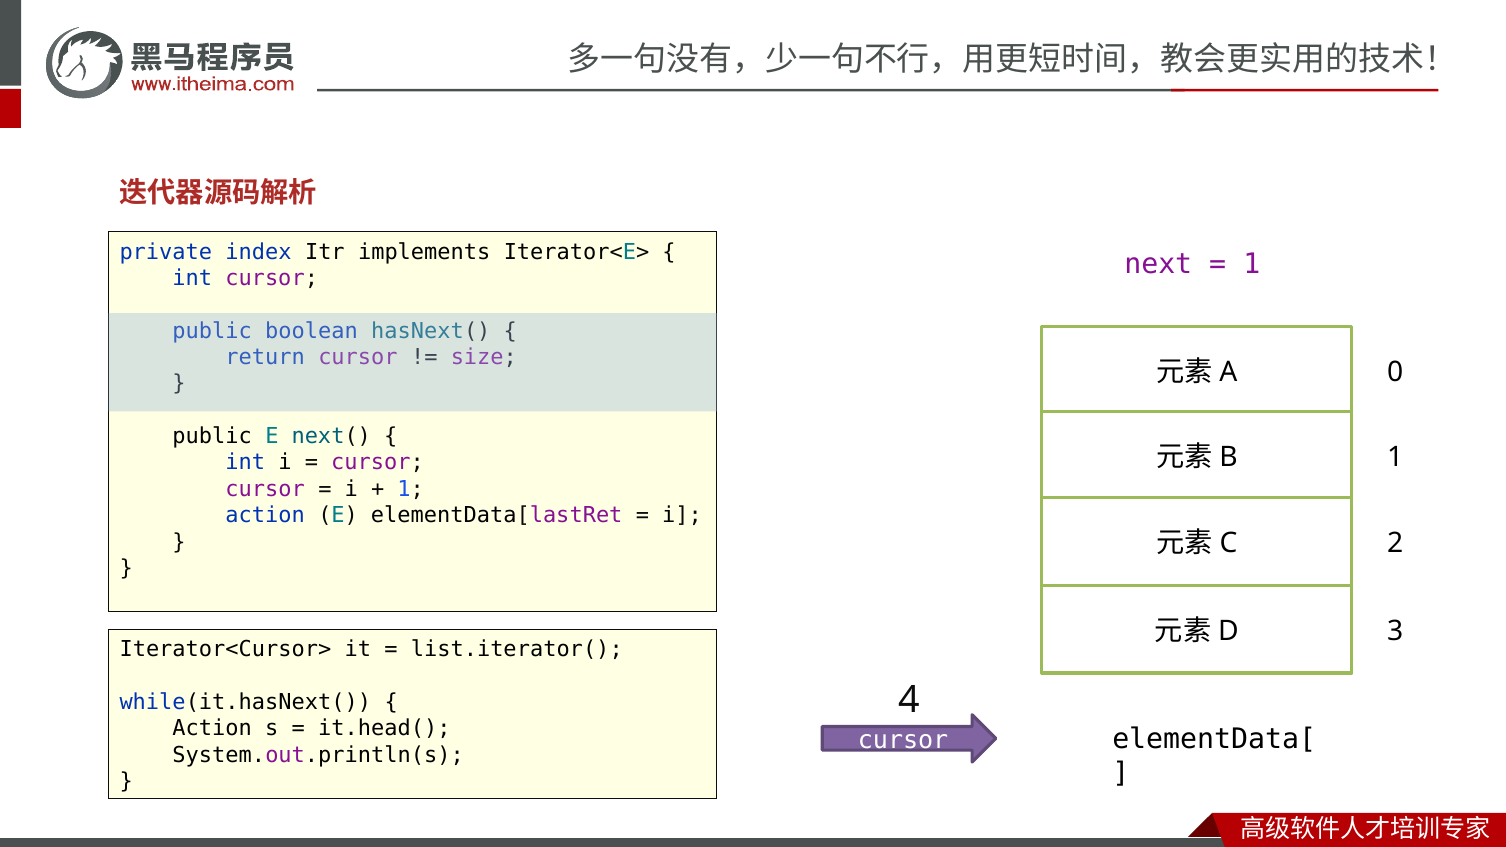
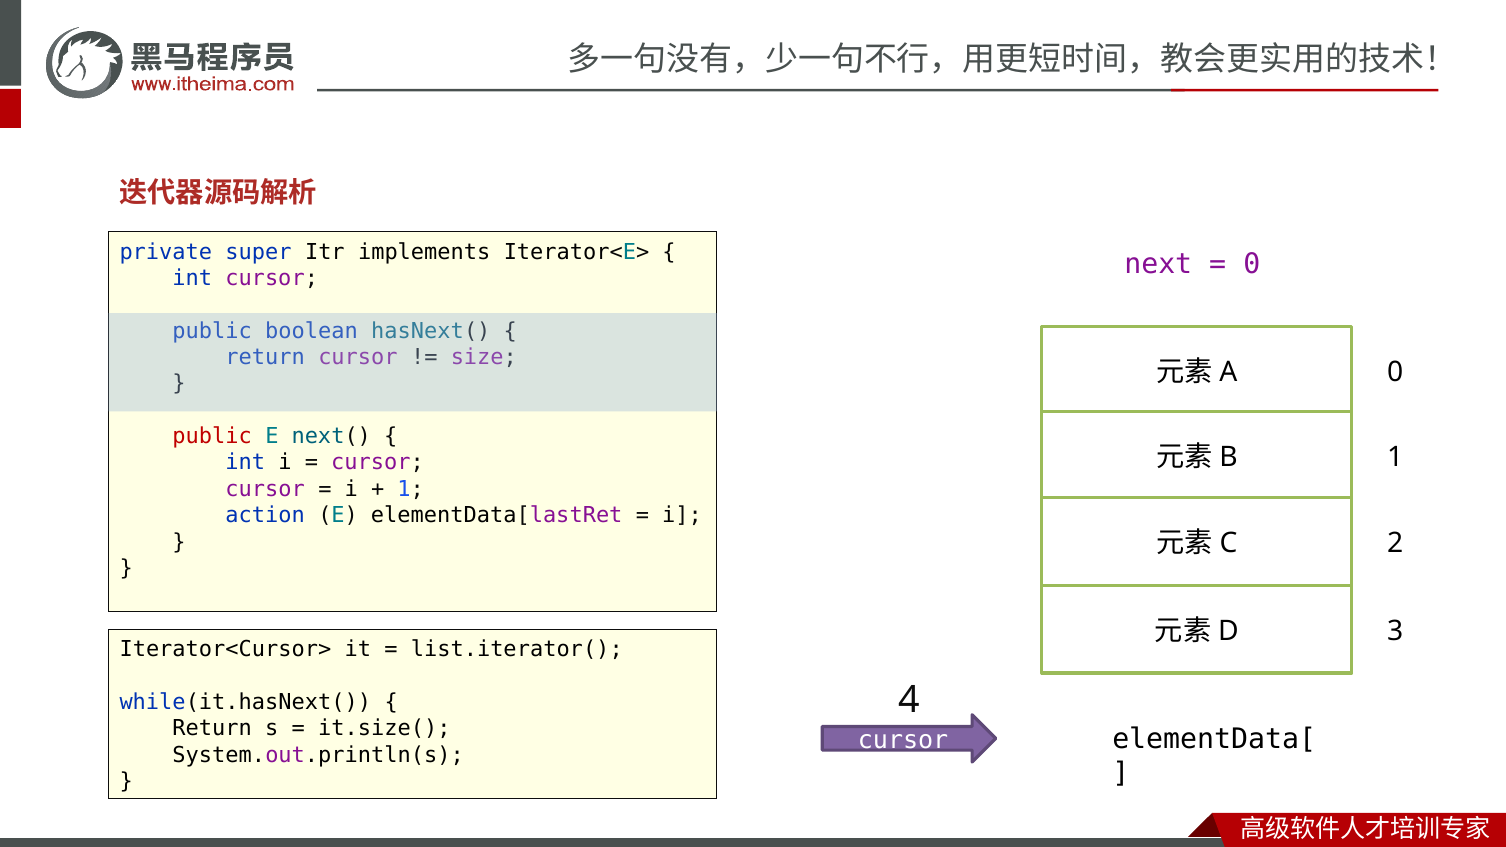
index: index -> super (259, 252)
1: 1 -> 0 (1252, 264)
public colour: black -> red (212, 436)
Action: Action -> Return (212, 729)
it.head(: it.head( -> it.size( (384, 729)
